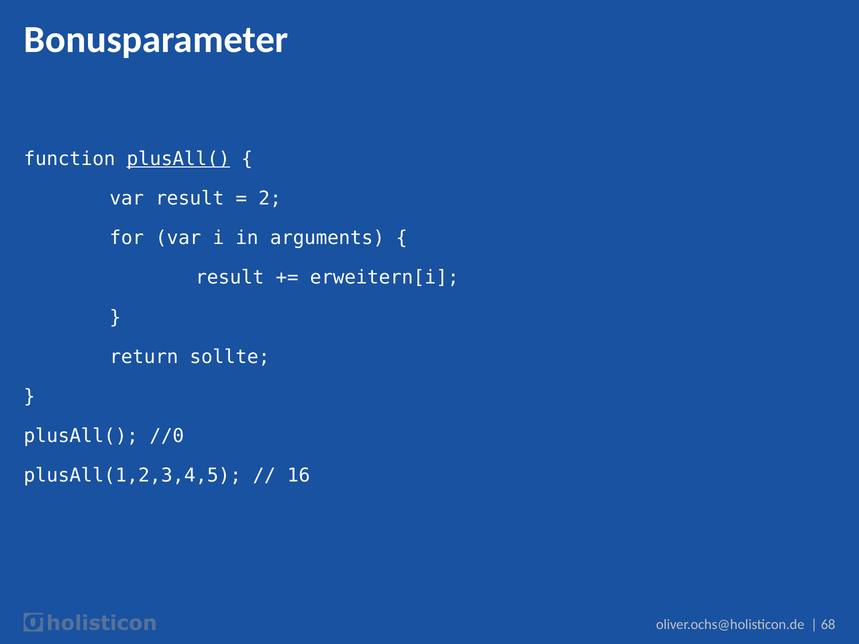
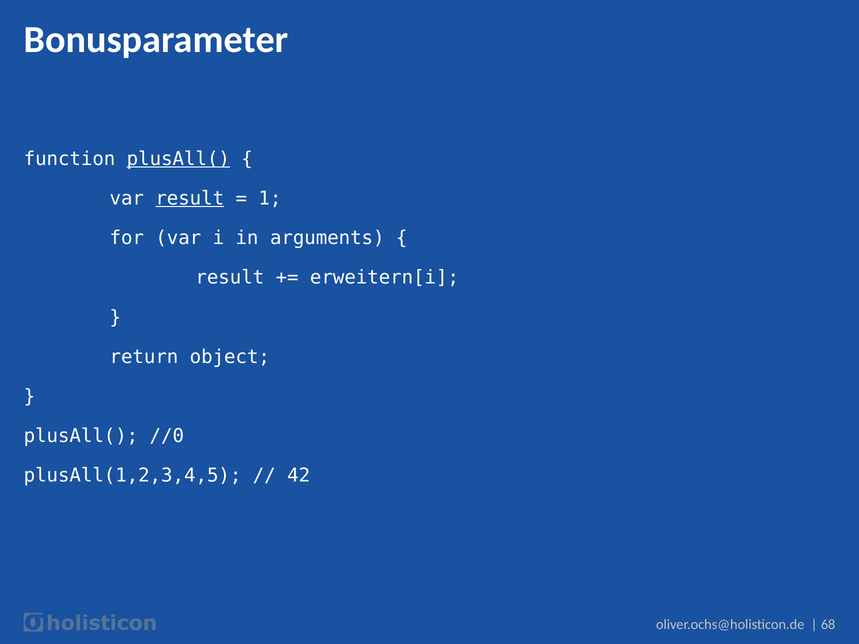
result underline: none -> present (190, 199)
2: 2 -> 1 (270, 199)
sollte: sollte -> object (230, 357)
16: 16 -> 42 (299, 476)
